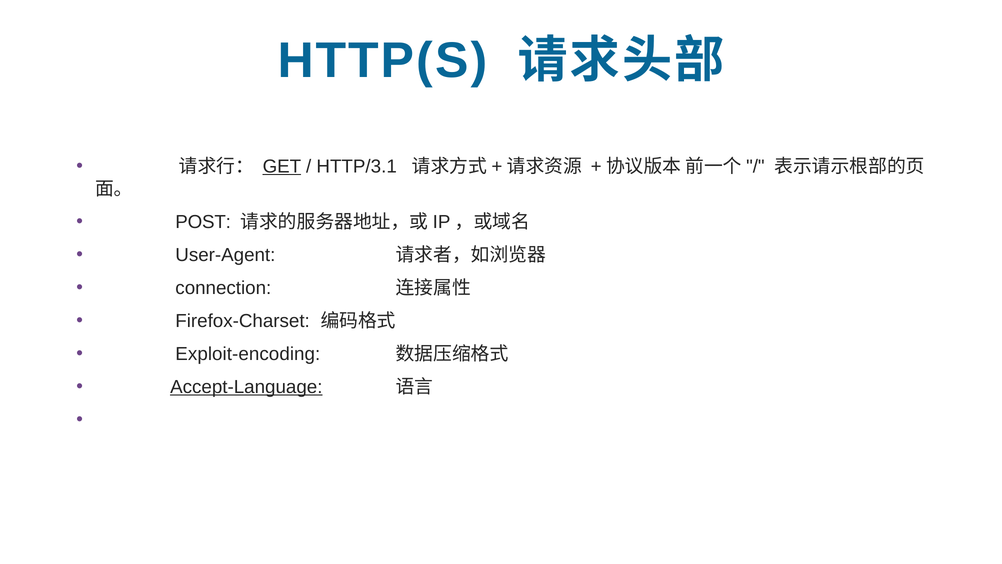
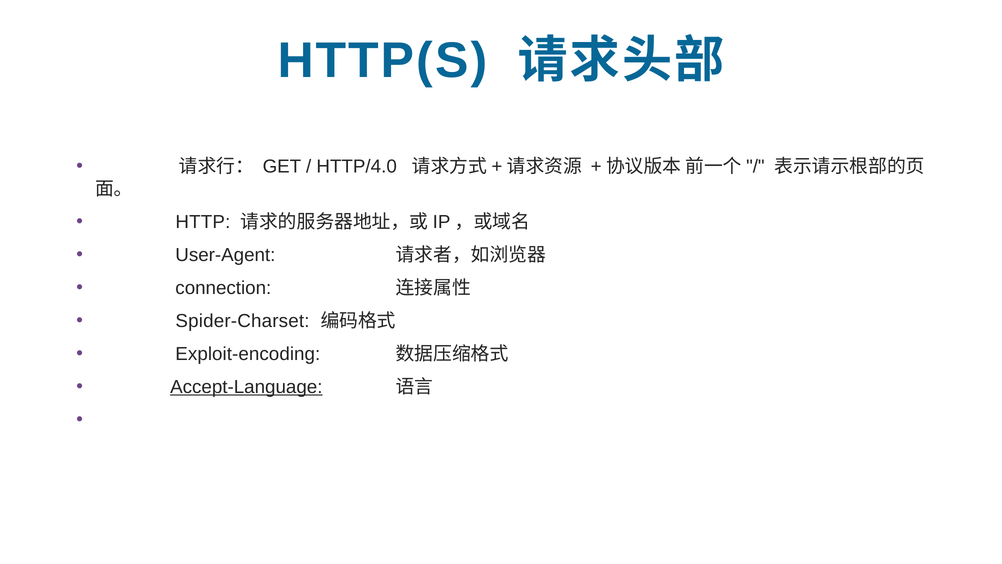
GET underline: present -> none (282, 166)
HTTP/3.1: HTTP/3.1 -> HTTP/4.0 (357, 166)
POST: POST -> HTTP (203, 222)
Firefox-Charset: Firefox-Charset -> Spider-Charset (242, 321)
